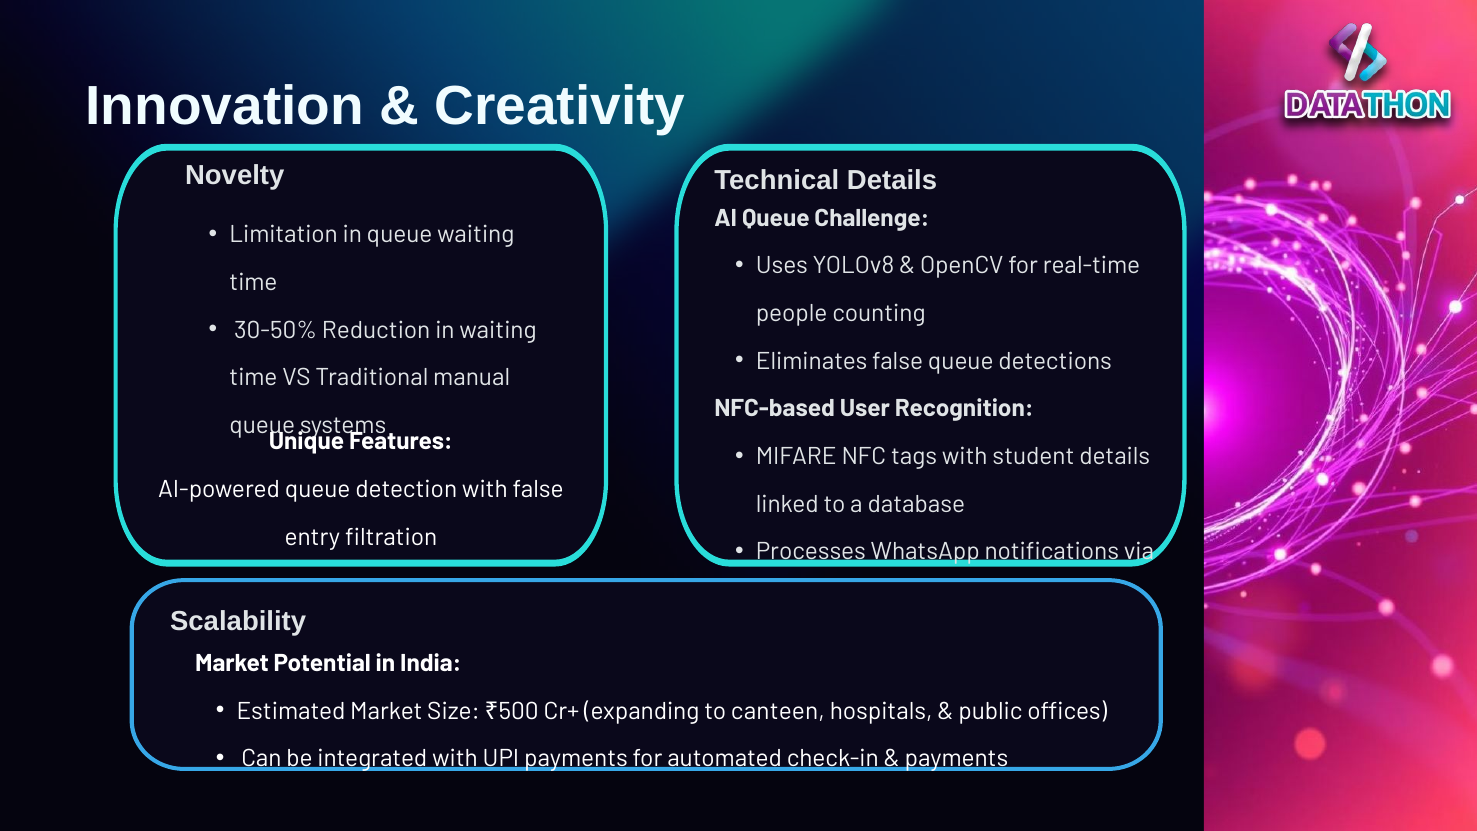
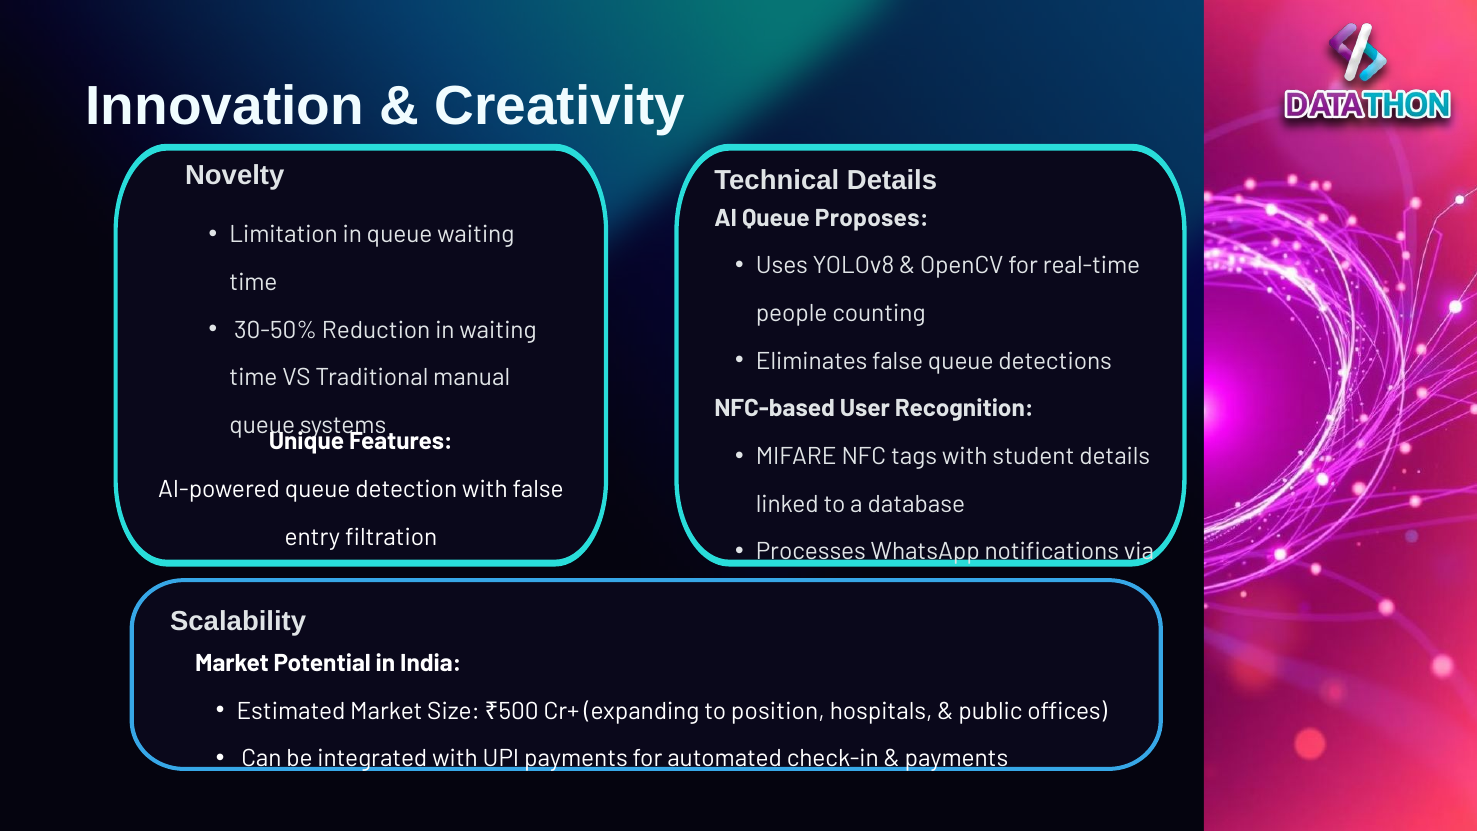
Challenge: Challenge -> Proposes (872, 218)
canteen: canteen -> position (778, 711)
